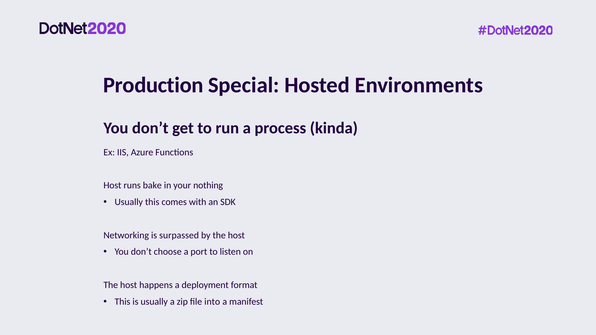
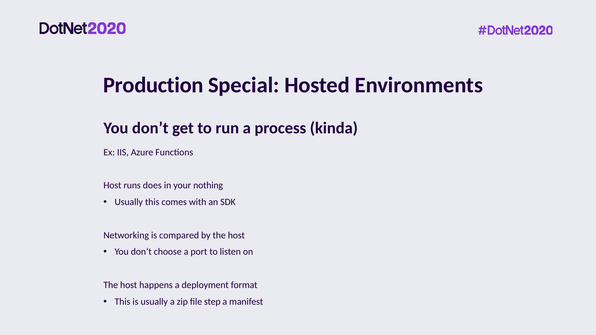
bake: bake -> does (152, 186)
surpassed: surpassed -> compared (179, 235)
into: into -> step (212, 302)
